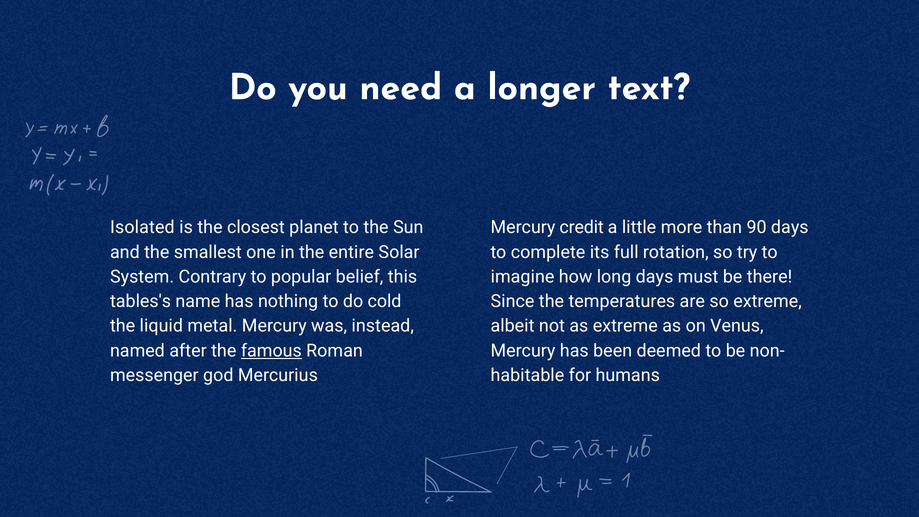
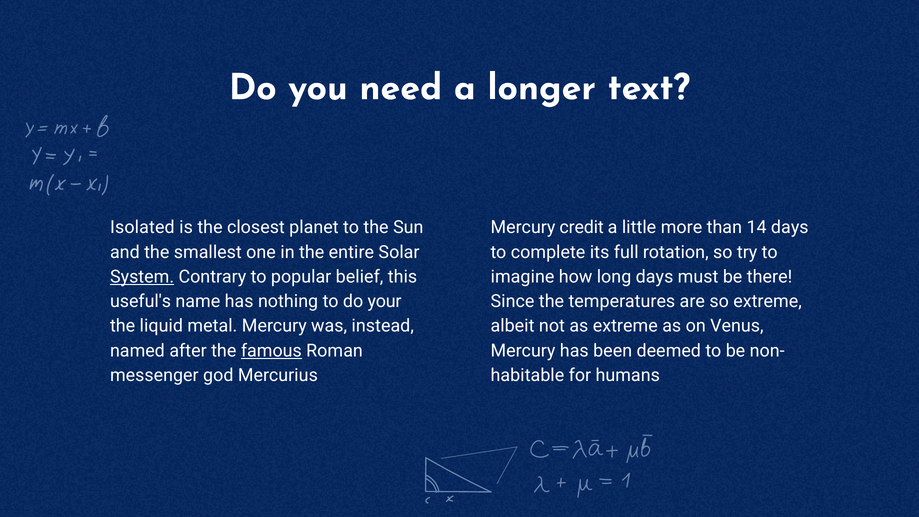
90: 90 -> 14 (757, 228)
System underline: none -> present (142, 277)
tables's: tables's -> useful's (141, 301)
cold: cold -> your (385, 301)
